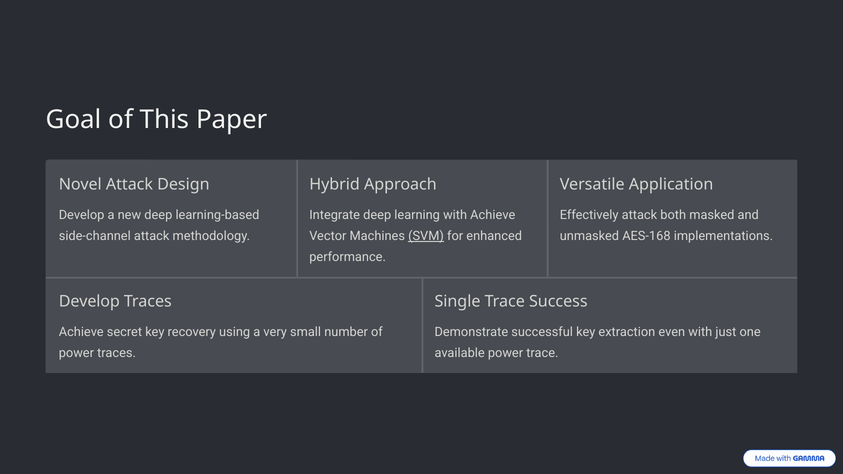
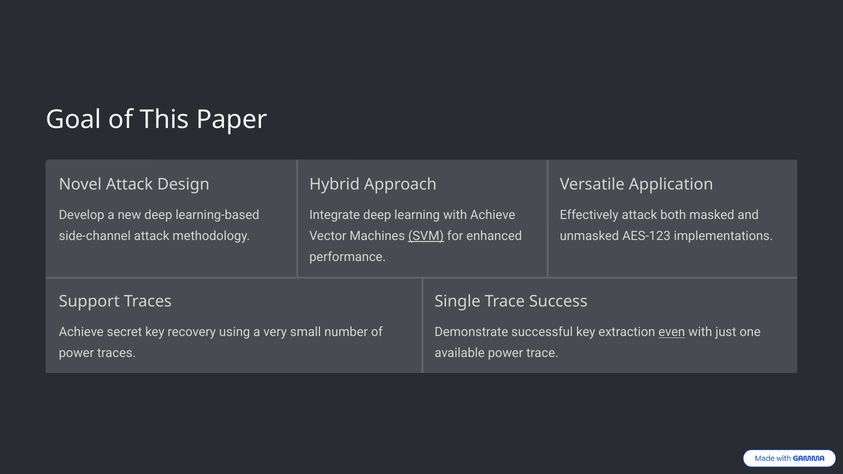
AES-168: AES-168 -> AES-123 (646, 236)
Develop: Develop -> Support (89, 302)
even underline: none -> present (672, 332)
